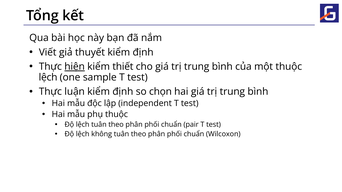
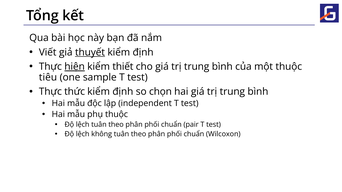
thuyết underline: none -> present (90, 52)
lệch: lệch -> tiêu (48, 77)
luận: luận -> thức (75, 92)
